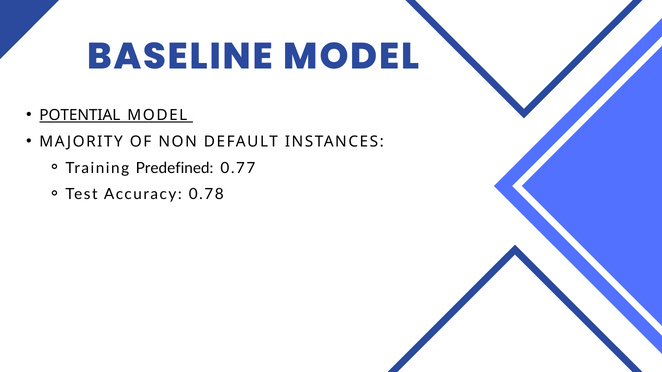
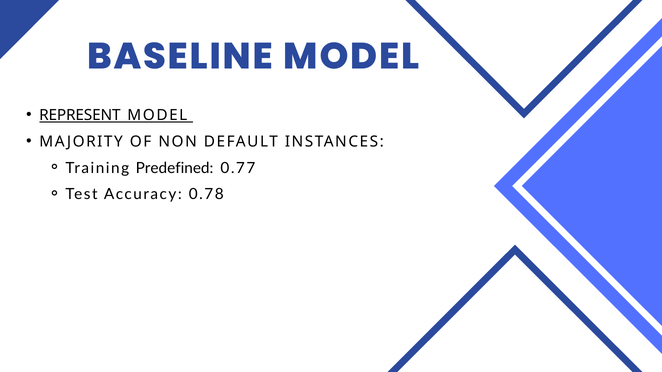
POTENTIAL: POTENTIAL -> REPRESENT (80, 115)
